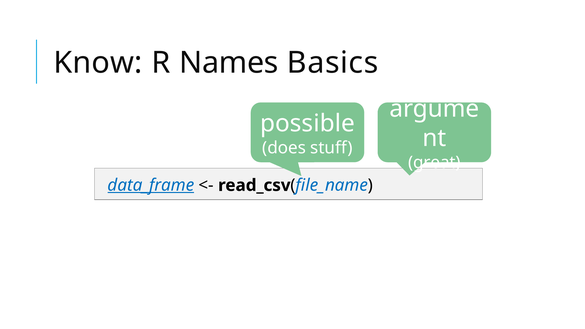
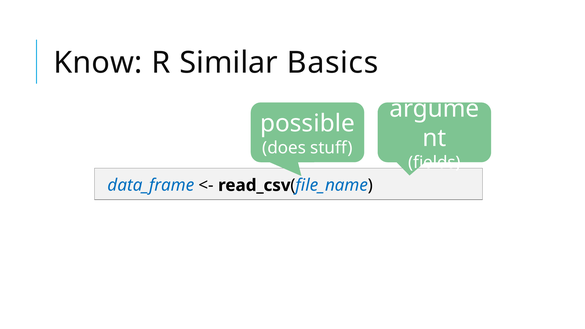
Names: Names -> Similar (229, 63)
great: great -> fields (434, 163)
data_frame underline: present -> none (151, 185)
